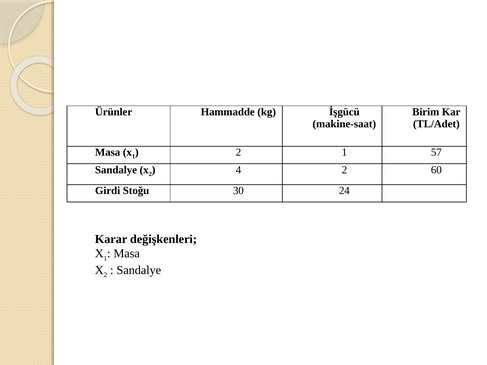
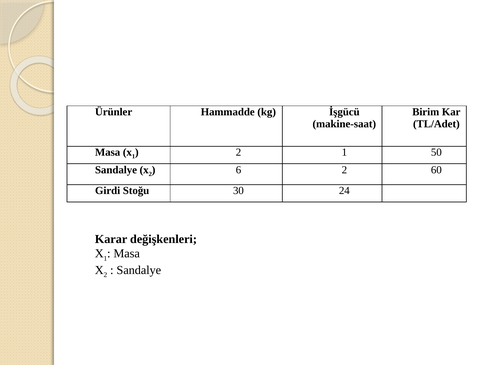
57: 57 -> 50 (436, 152)
4: 4 -> 6 (238, 170)
